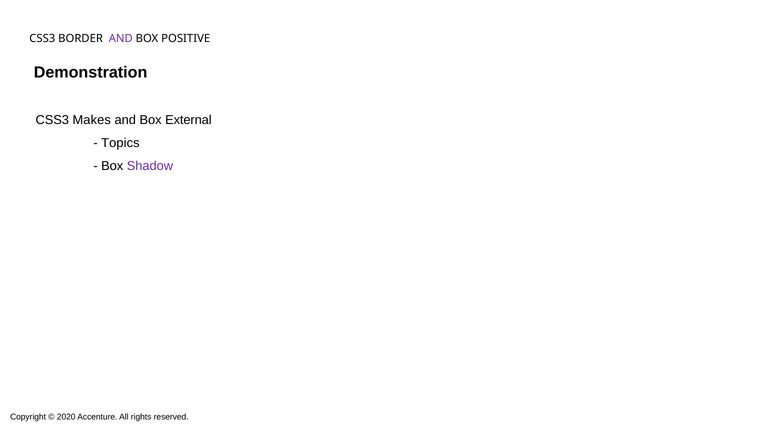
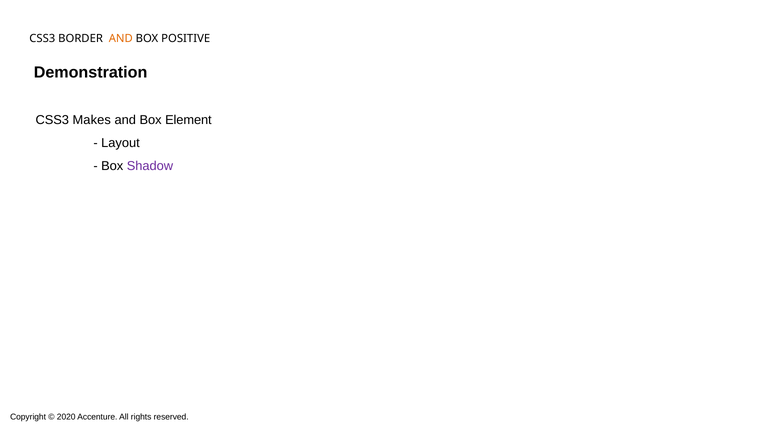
AND colour: purple -> orange (121, 39)
External: External -> Element (188, 120)
Topics: Topics -> Layout (120, 143)
